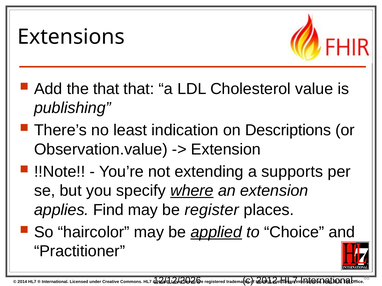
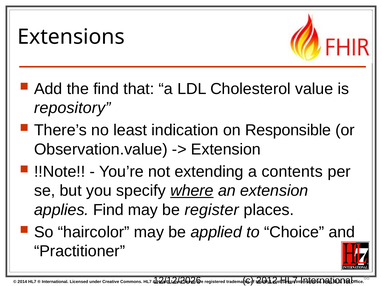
the that: that -> find (106, 89)
publishing: publishing -> repository (72, 108)
Descriptions: Descriptions -> Responsible (288, 130)
supports: supports -> contents (292, 172)
applied underline: present -> none (216, 233)
